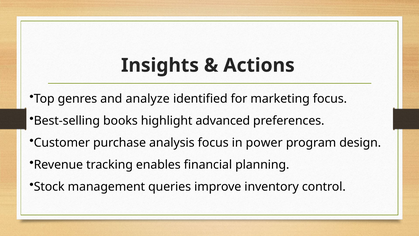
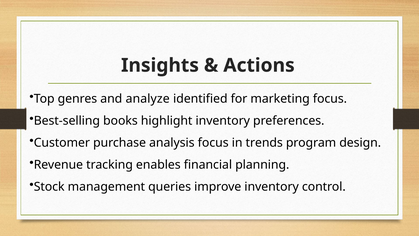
highlight advanced: advanced -> inventory (223, 121)
power: power -> trends (264, 143)
